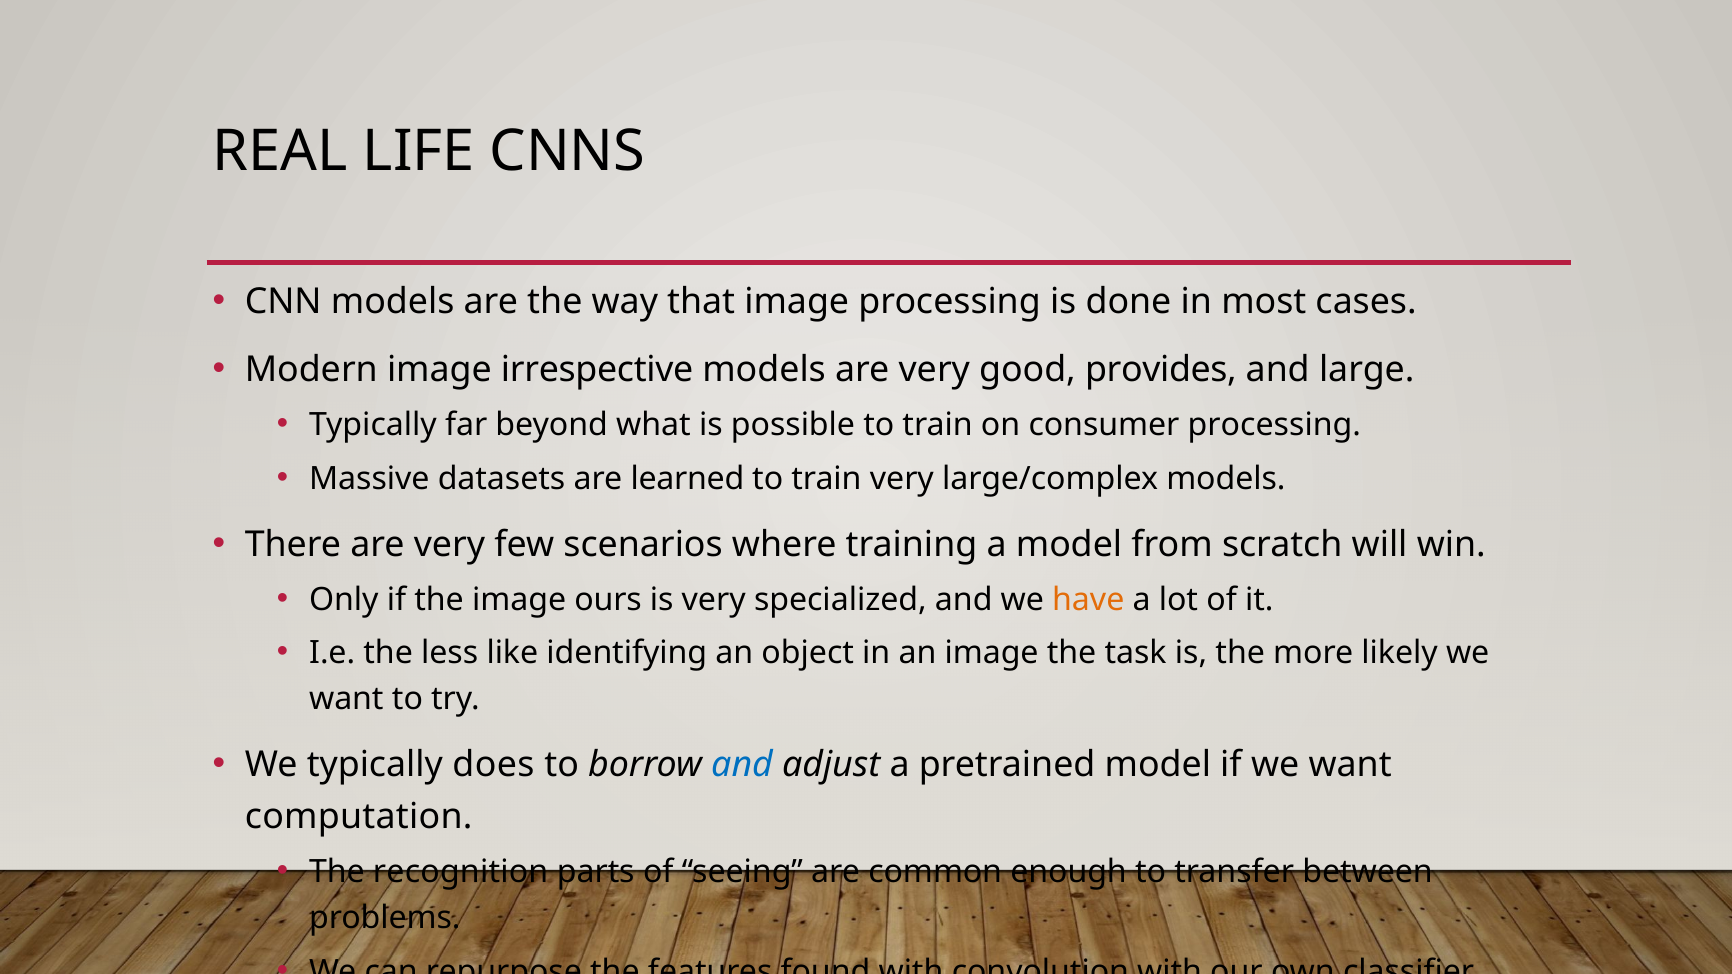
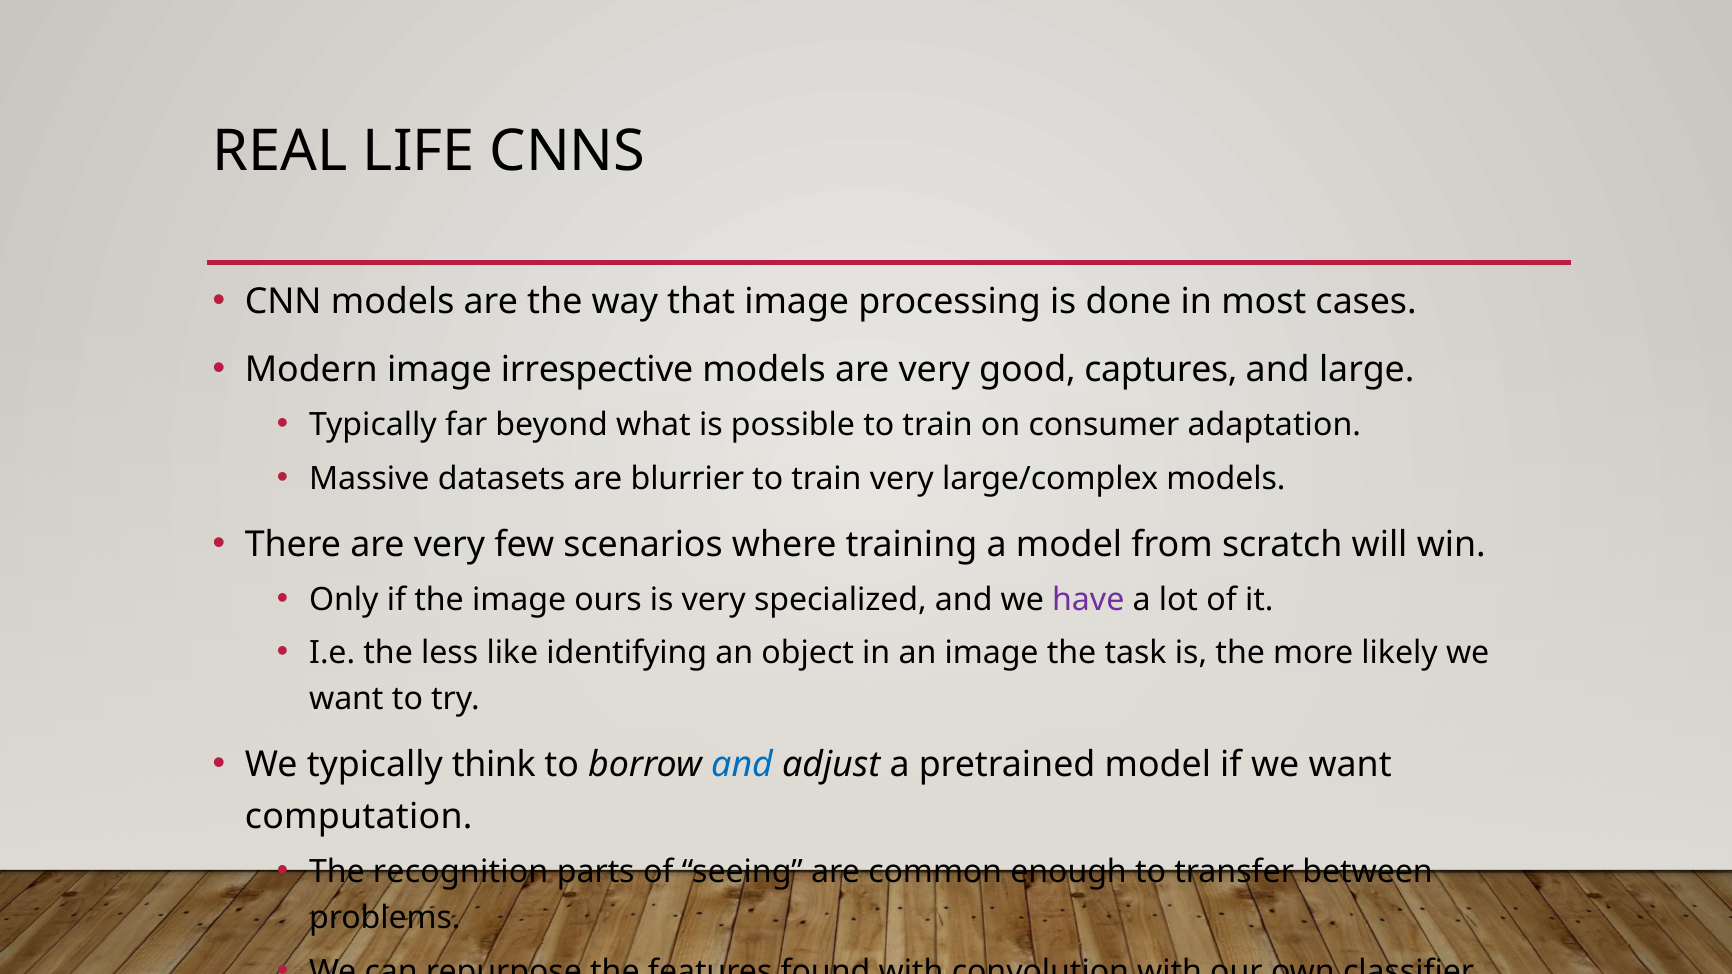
provides: provides -> captures (1161, 370)
consumer processing: processing -> adaptation (1274, 425)
learned: learned -> blurrier (687, 479)
have colour: orange -> purple (1088, 600)
does: does -> think (494, 765)
